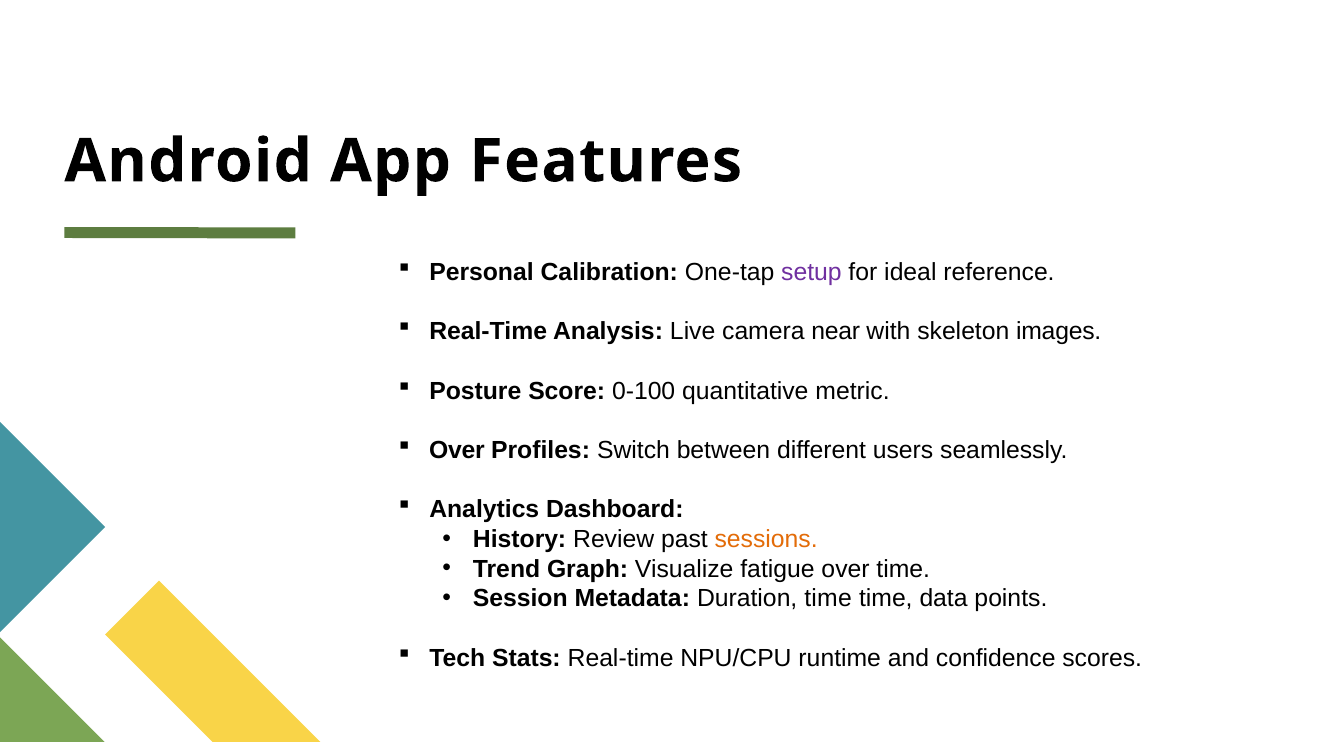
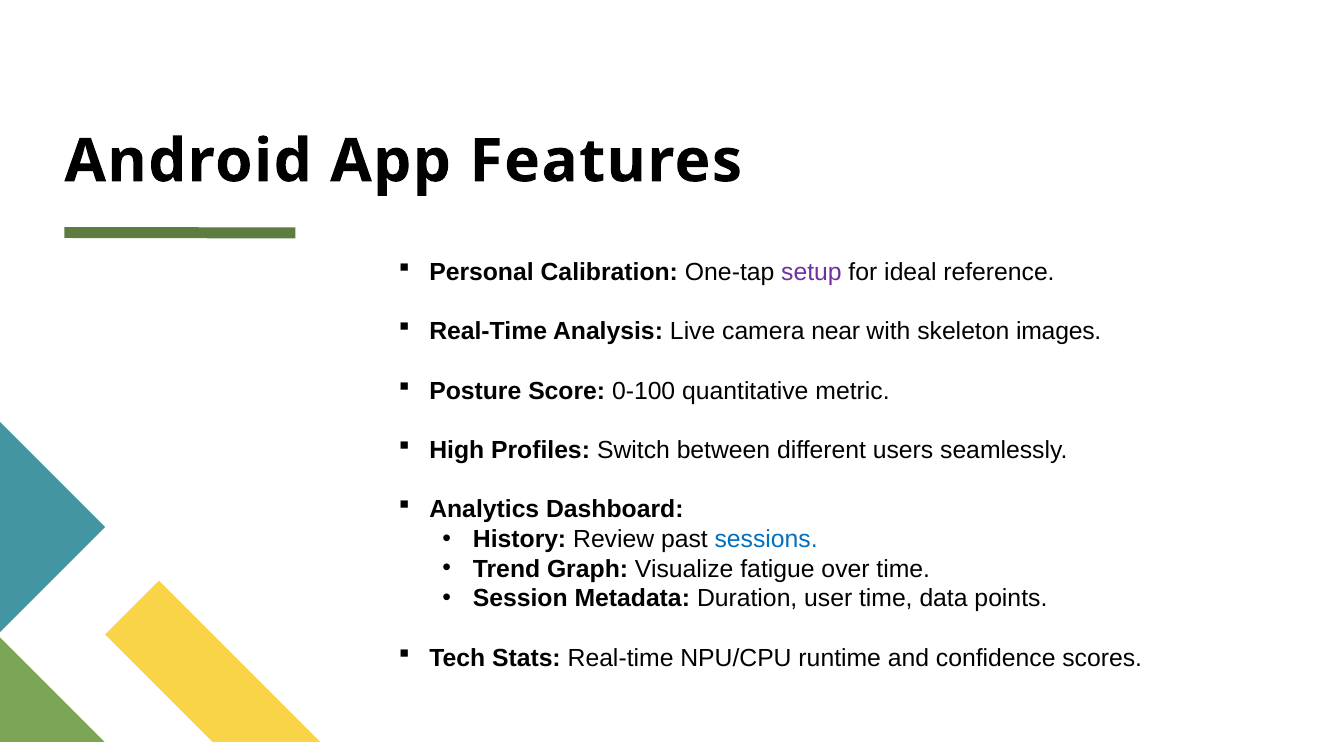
Over: Over -> High (457, 451)
sessions colour: orange -> blue (766, 540)
Duration time: time -> user (828, 599)
